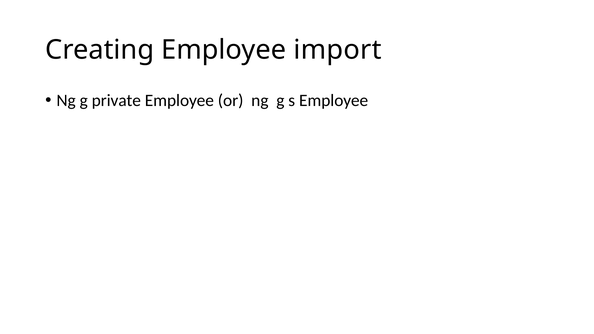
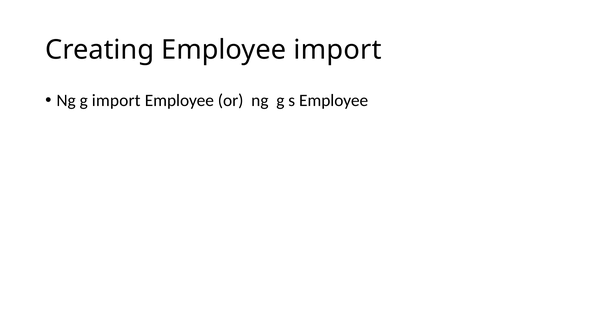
g private: private -> import (116, 100)
